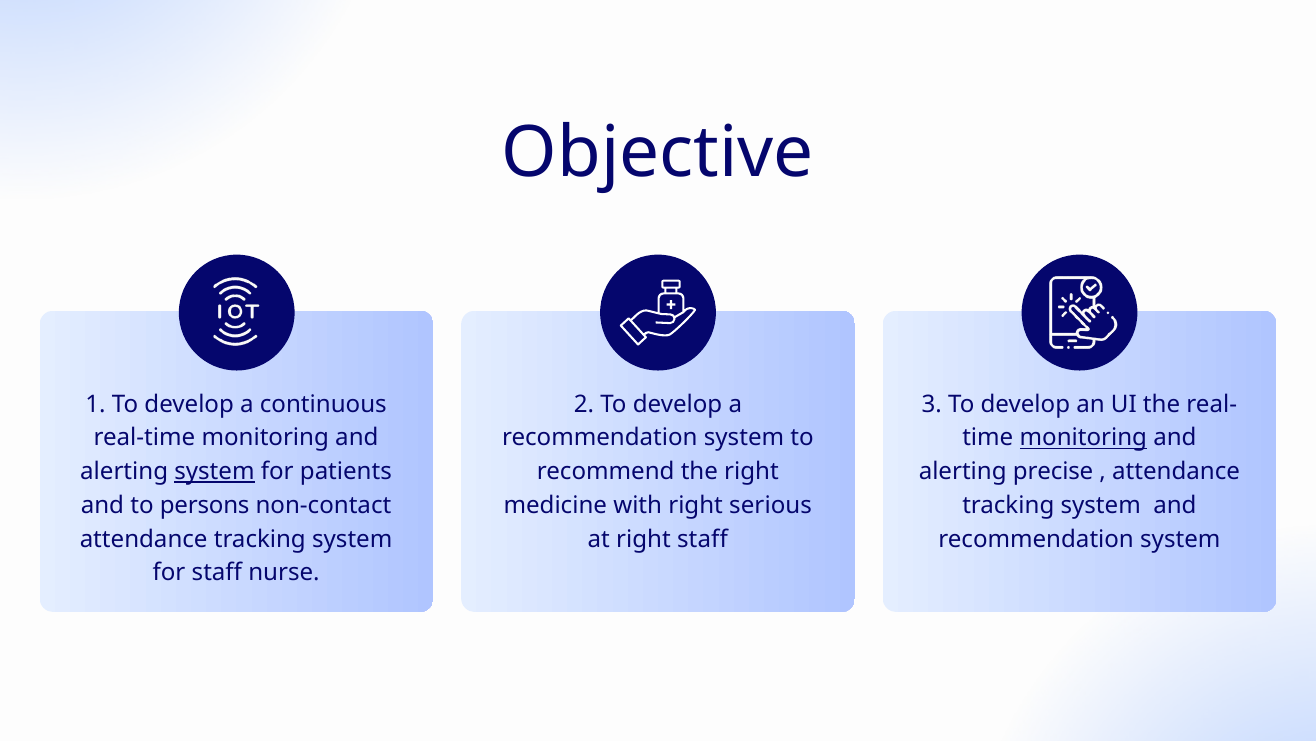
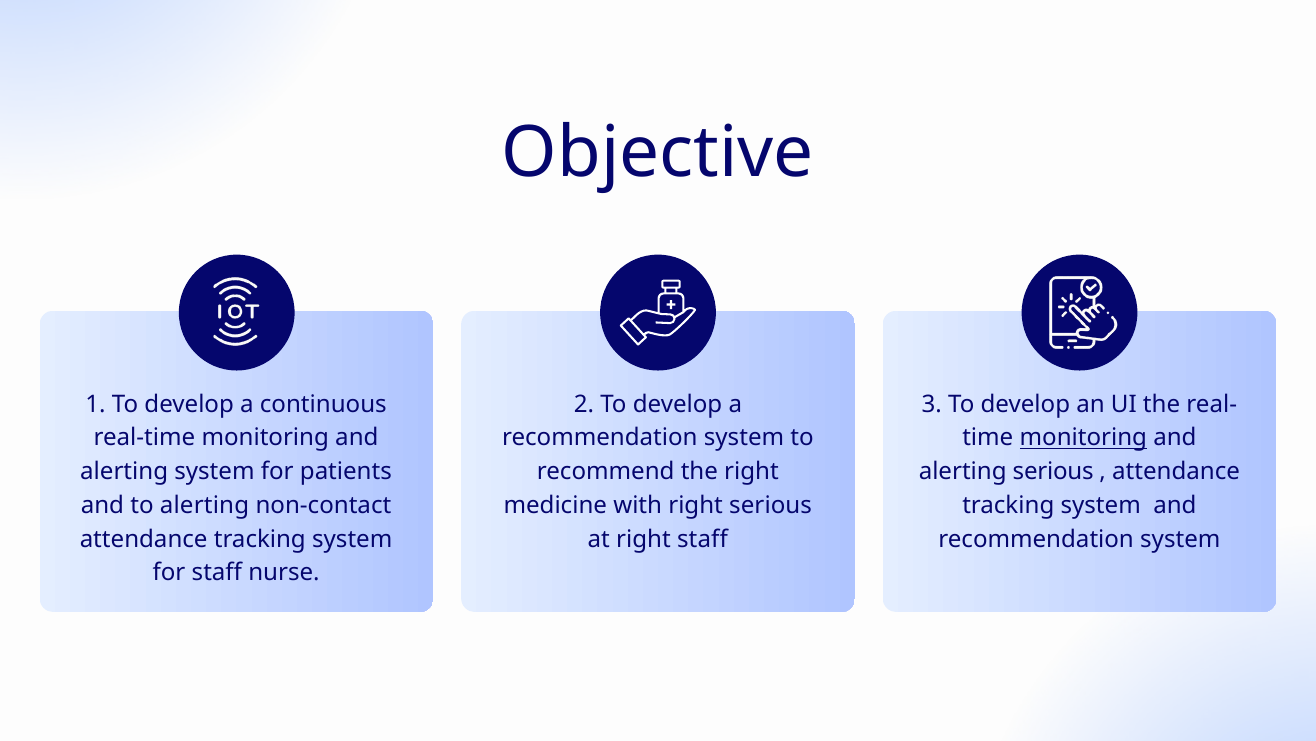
system underline: present -> none (214, 471)
alerting precise: precise -> serious (1053, 471)
to persons: persons -> alerting (204, 505)
